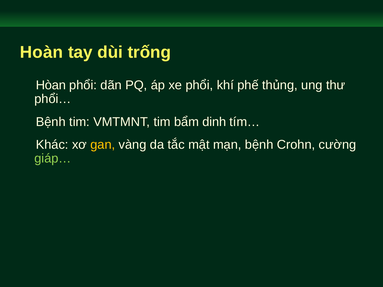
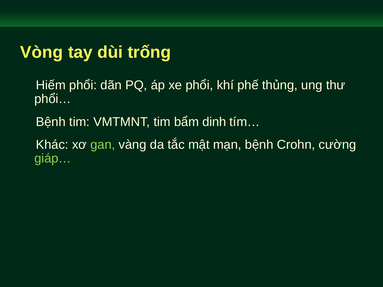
Hoàn: Hoàn -> Vòng (42, 52)
Hòan: Hòan -> Hiếm (51, 85)
gan colour: yellow -> light green (103, 145)
